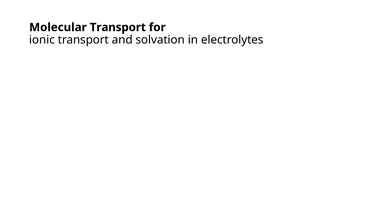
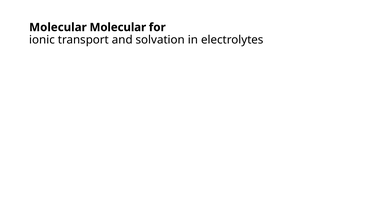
Molecular Transport: Transport -> Molecular (118, 27)
